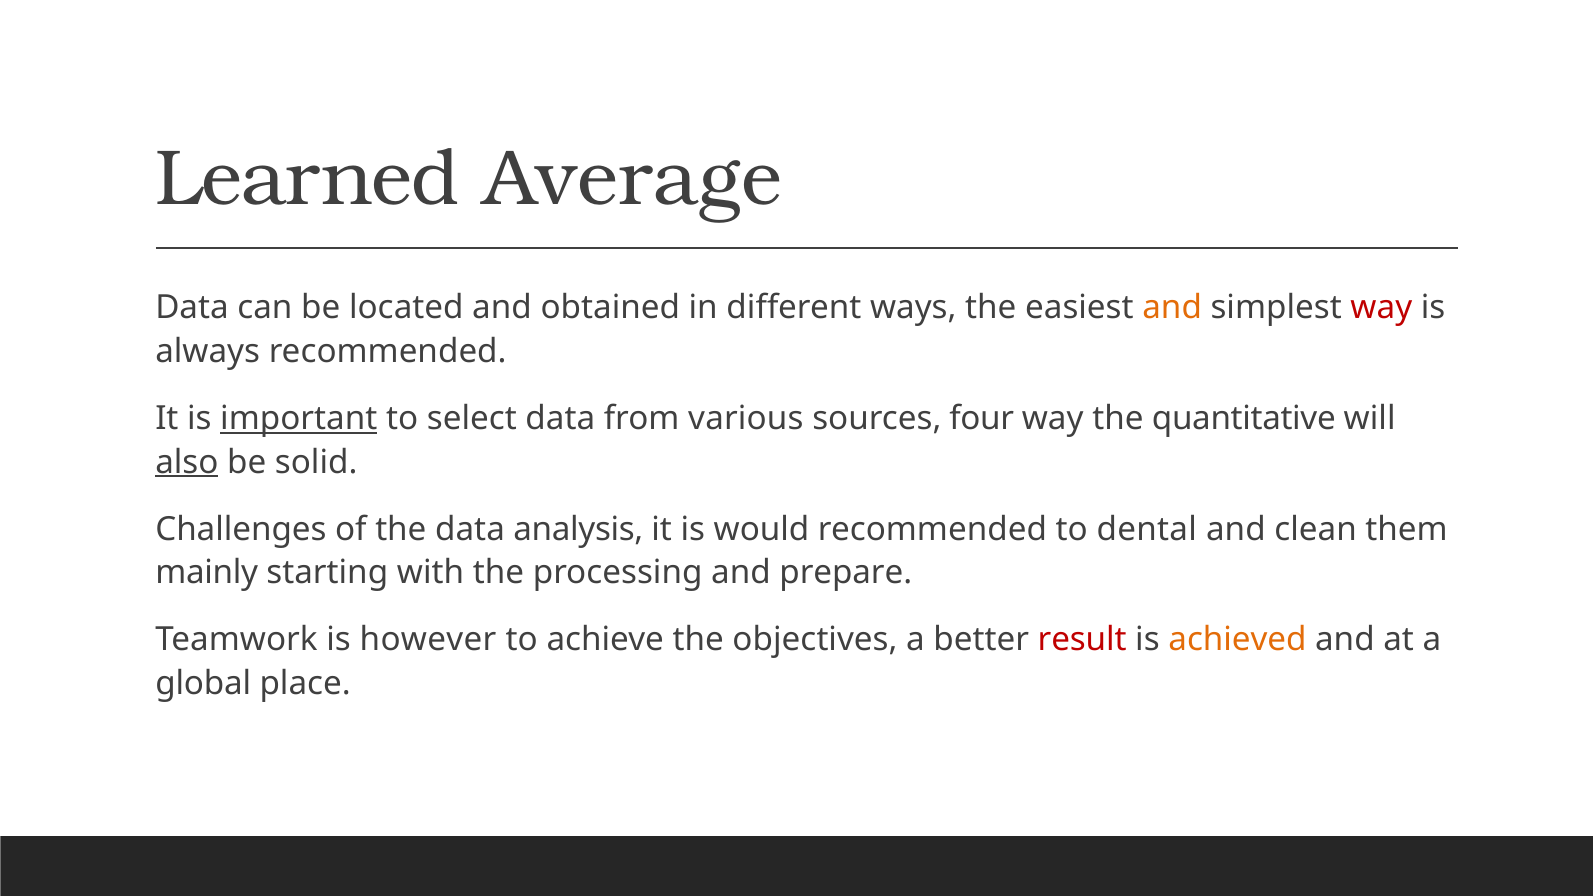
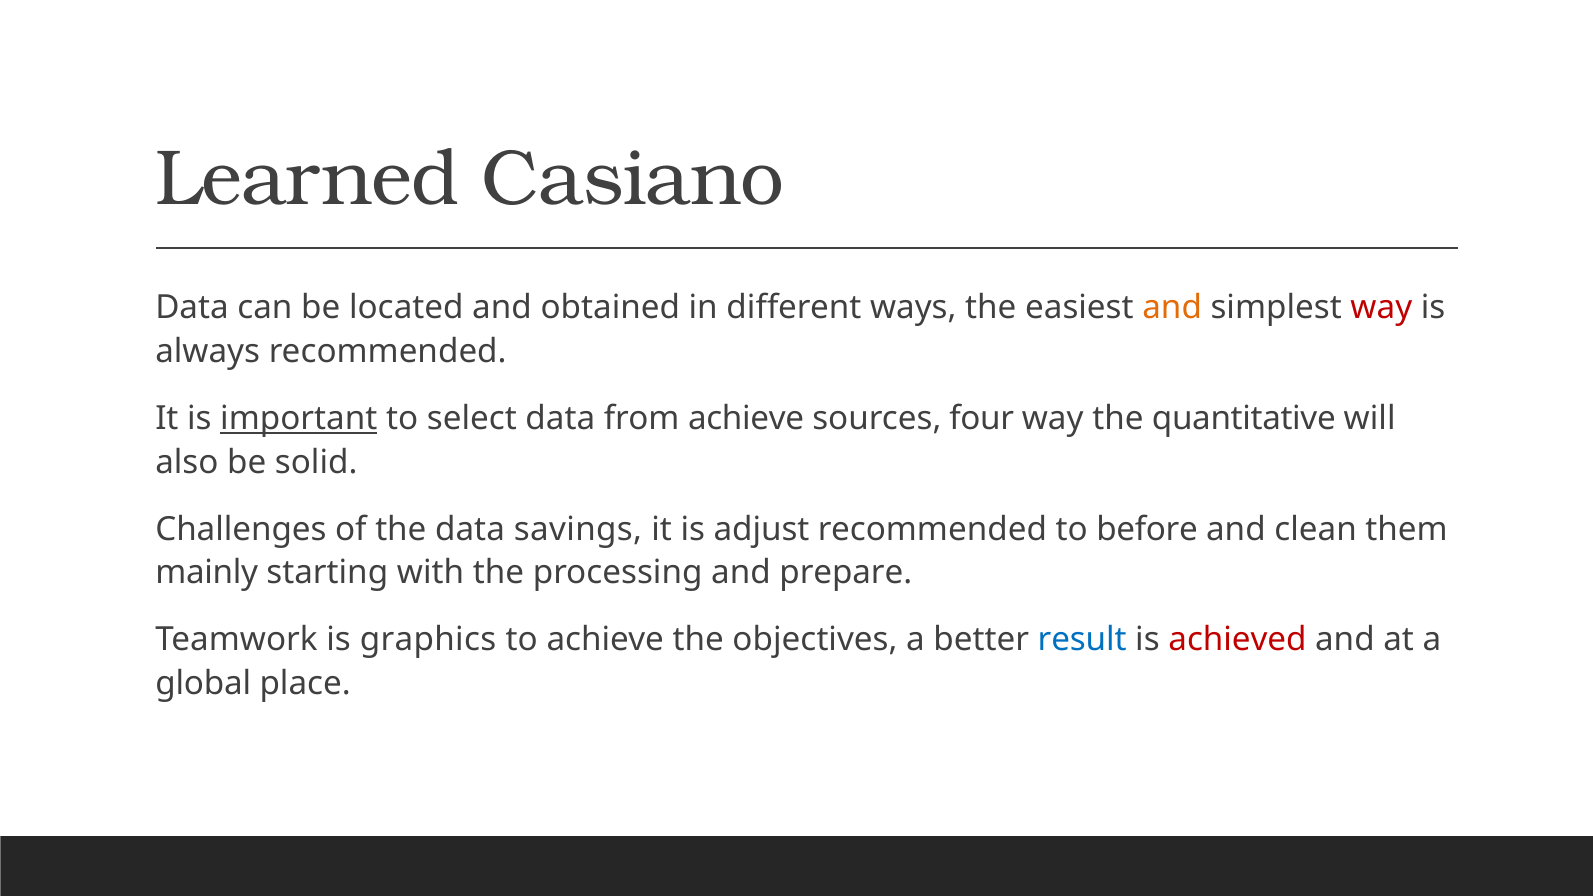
Average: Average -> Casiano (633, 178)
from various: various -> achieve (746, 418)
also underline: present -> none (187, 462)
analysis: analysis -> savings (578, 529)
would: would -> adjust (762, 529)
dental: dental -> before (1147, 529)
however: however -> graphics (428, 640)
result colour: red -> blue (1082, 640)
achieved colour: orange -> red (1237, 640)
